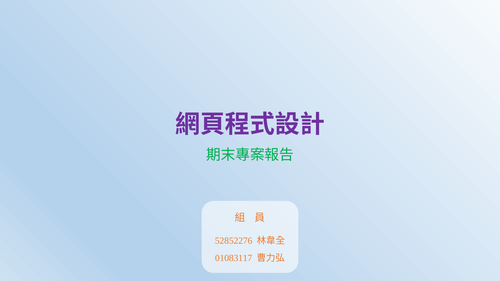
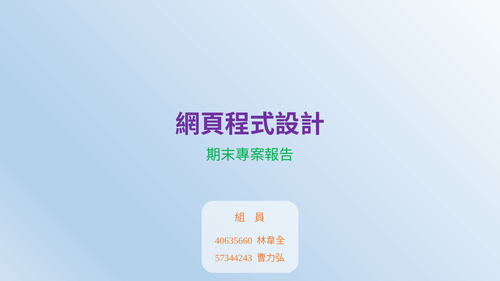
52852276: 52852276 -> 40635660 (234, 241)
01083117: 01083117 -> 57344243 (234, 258)
